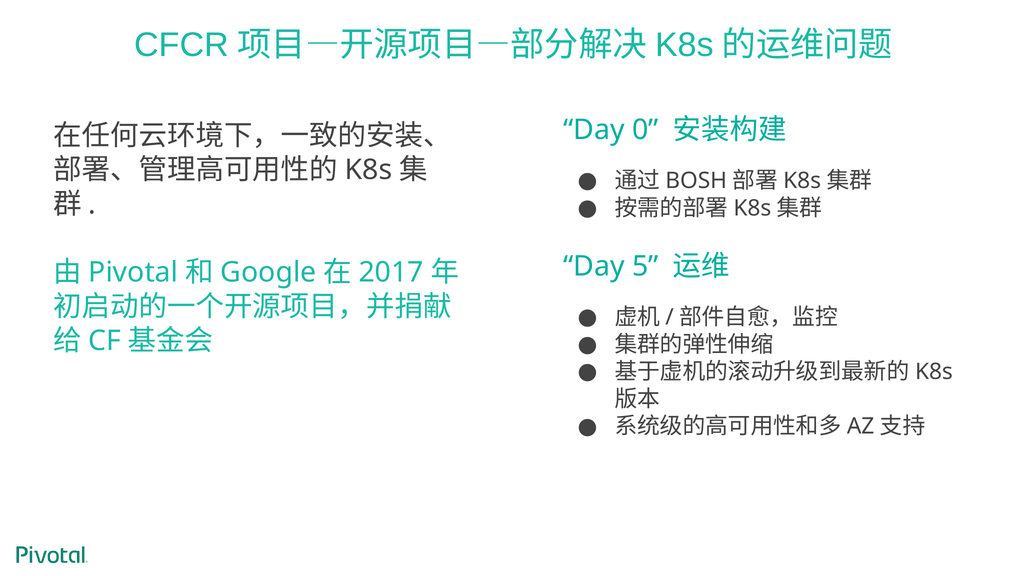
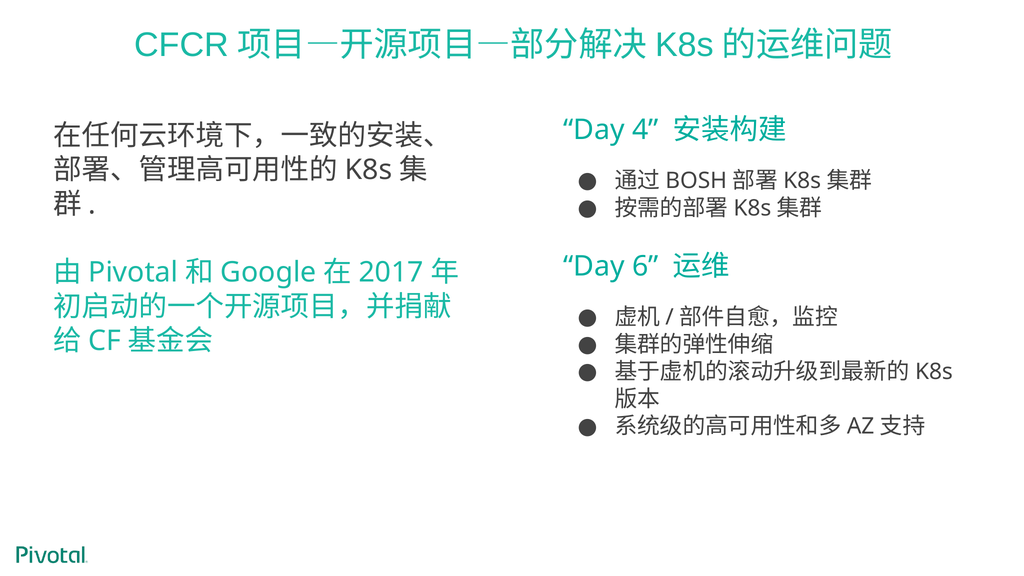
0: 0 -> 4 (645, 130)
5: 5 -> 6 (645, 266)
